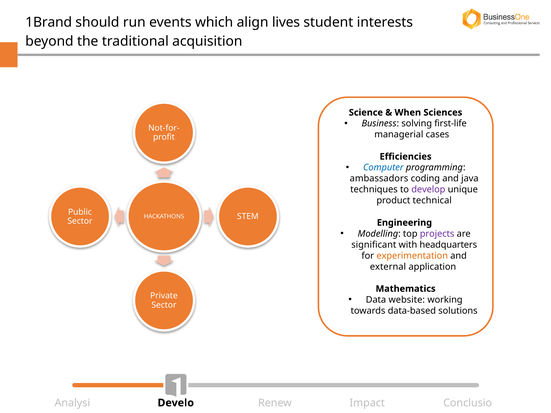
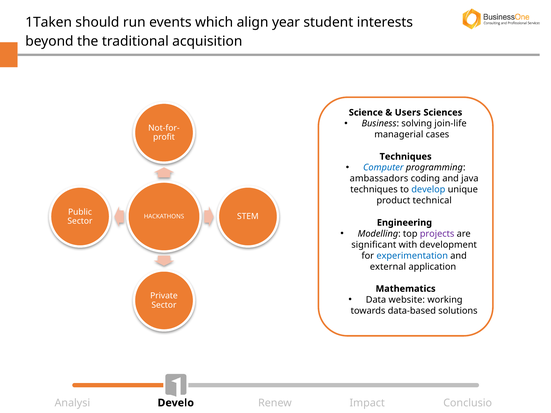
1Brand: 1Brand -> 1Taken (49, 22)
lives: lives -> year (286, 22)
When: When -> Users (408, 113)
first-life: first-life -> join-life (451, 124)
Efficiencies: Efficiencies -> Techniques (406, 157)
develop colour: purple -> blue (428, 190)
headquarters: headquarters -> development (448, 245)
experimentation colour: orange -> blue (412, 256)
